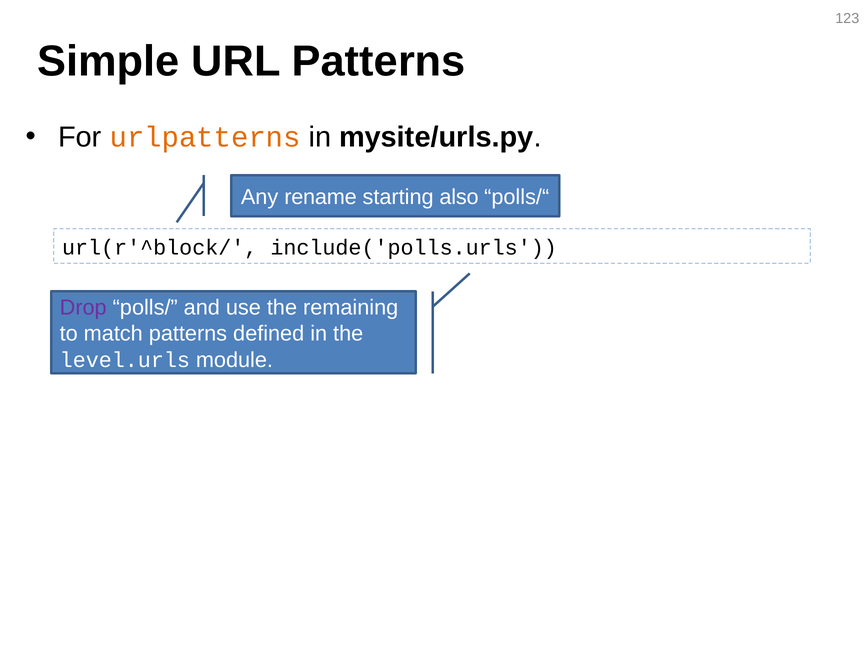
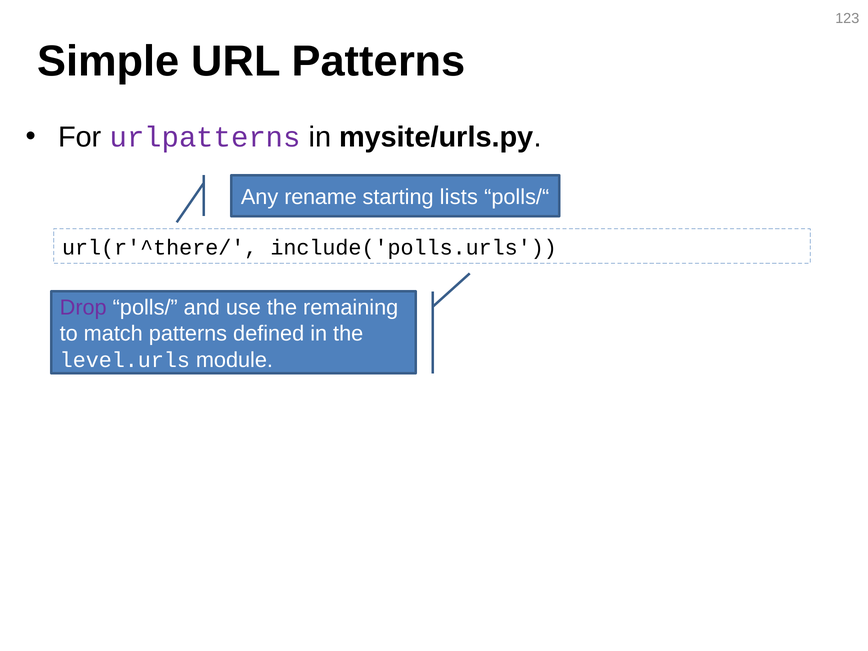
urlpatterns colour: orange -> purple (205, 137)
also: also -> lists (459, 197)
url(r'^block/: url(r'^block/ -> url(r'^there/ (160, 248)
